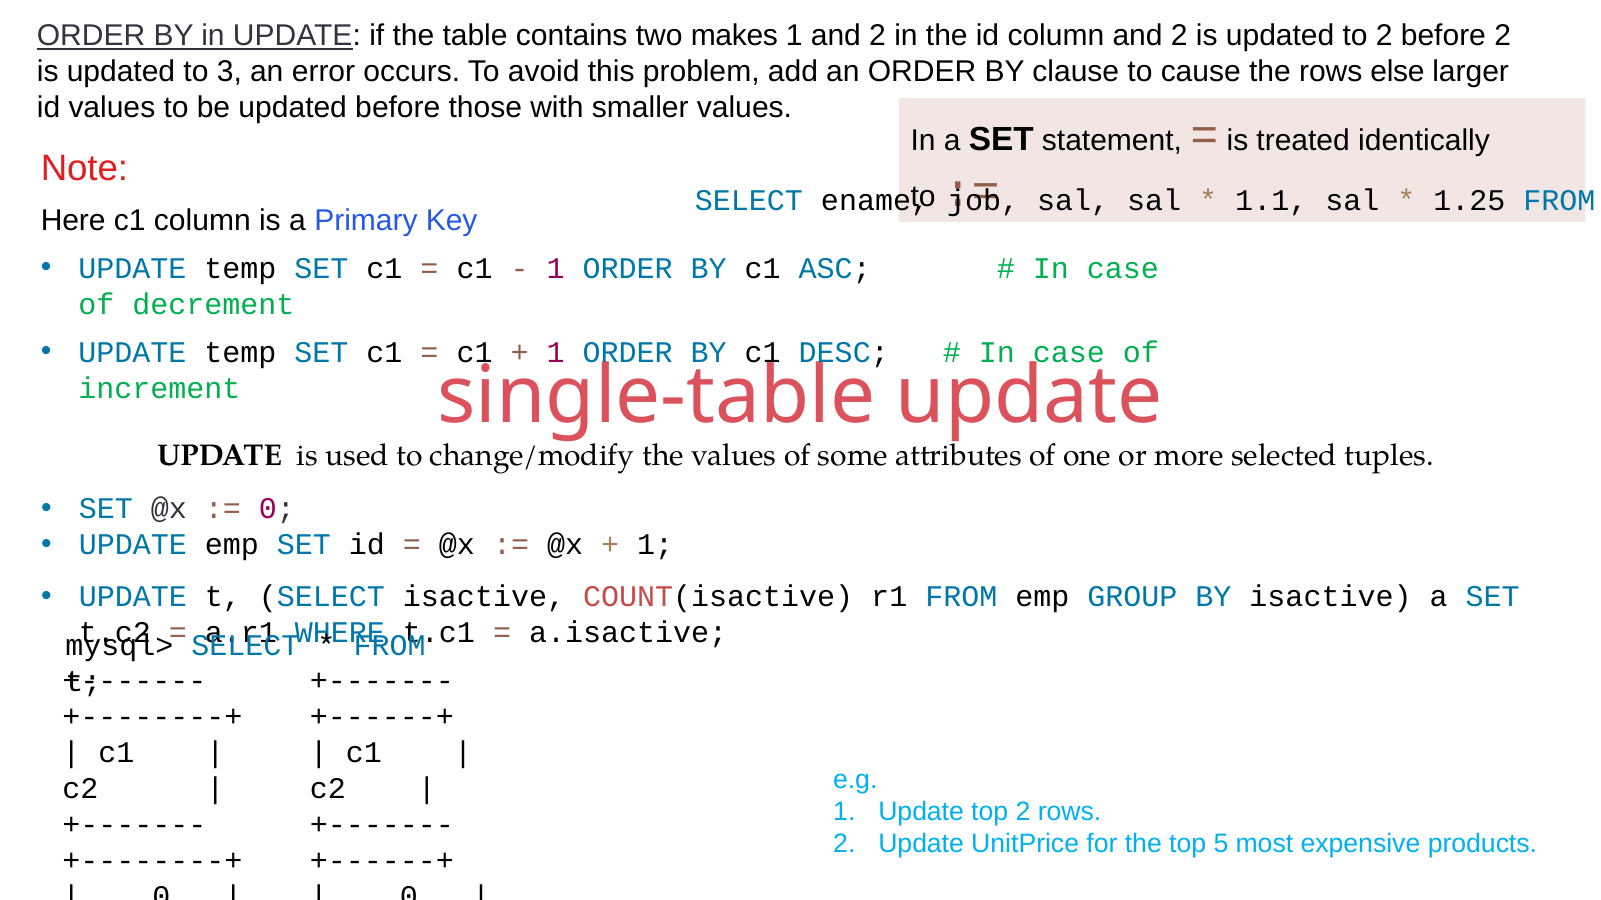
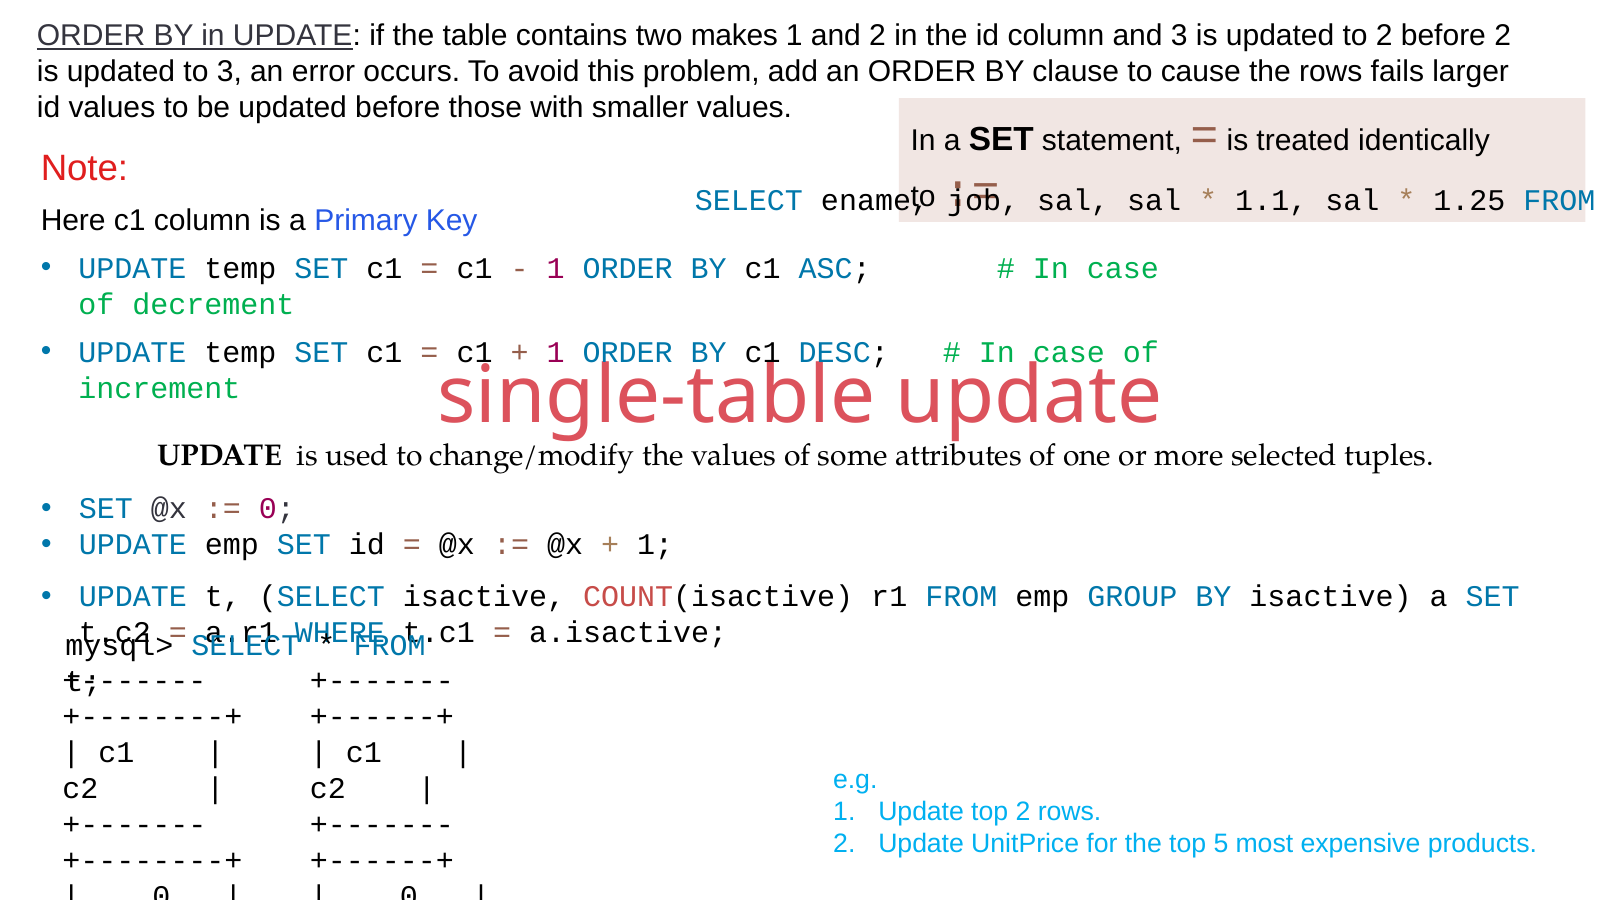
column and 2: 2 -> 3 (1179, 36)
else: else -> fails (1397, 72)
